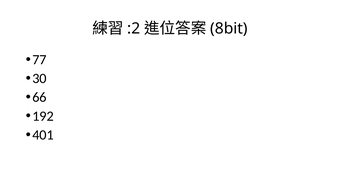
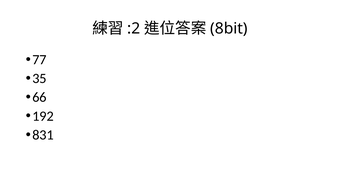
30: 30 -> 35 (39, 79)
401: 401 -> 831 (43, 135)
